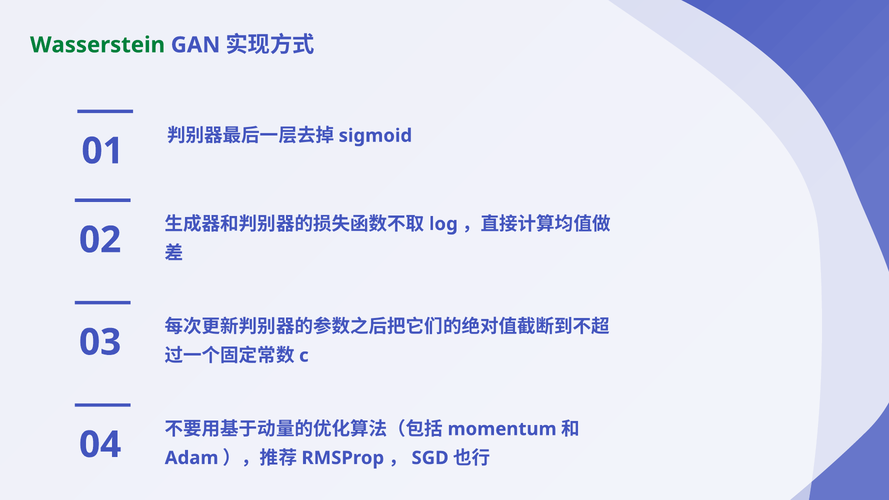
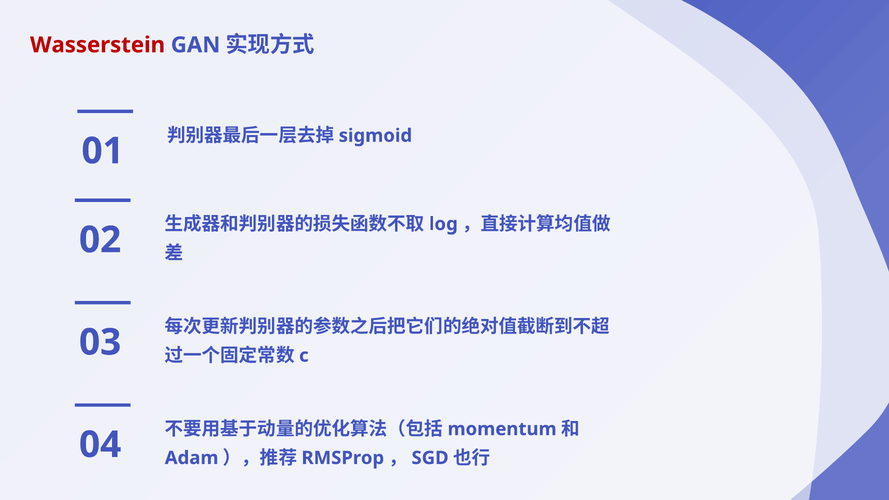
Wasserstein colour: green -> red (98, 45)
